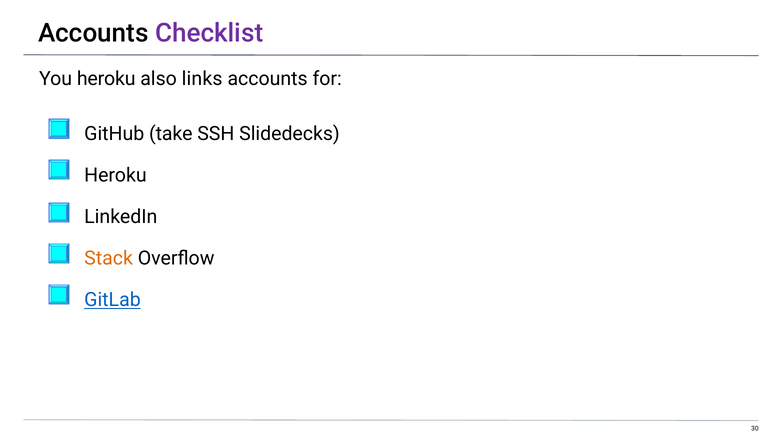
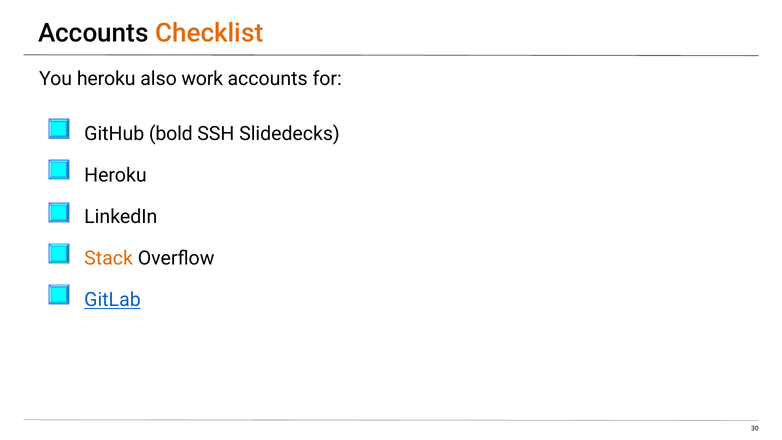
Checklist colour: purple -> orange (209, 33)
links: links -> work (202, 79)
take: take -> bold (171, 134)
